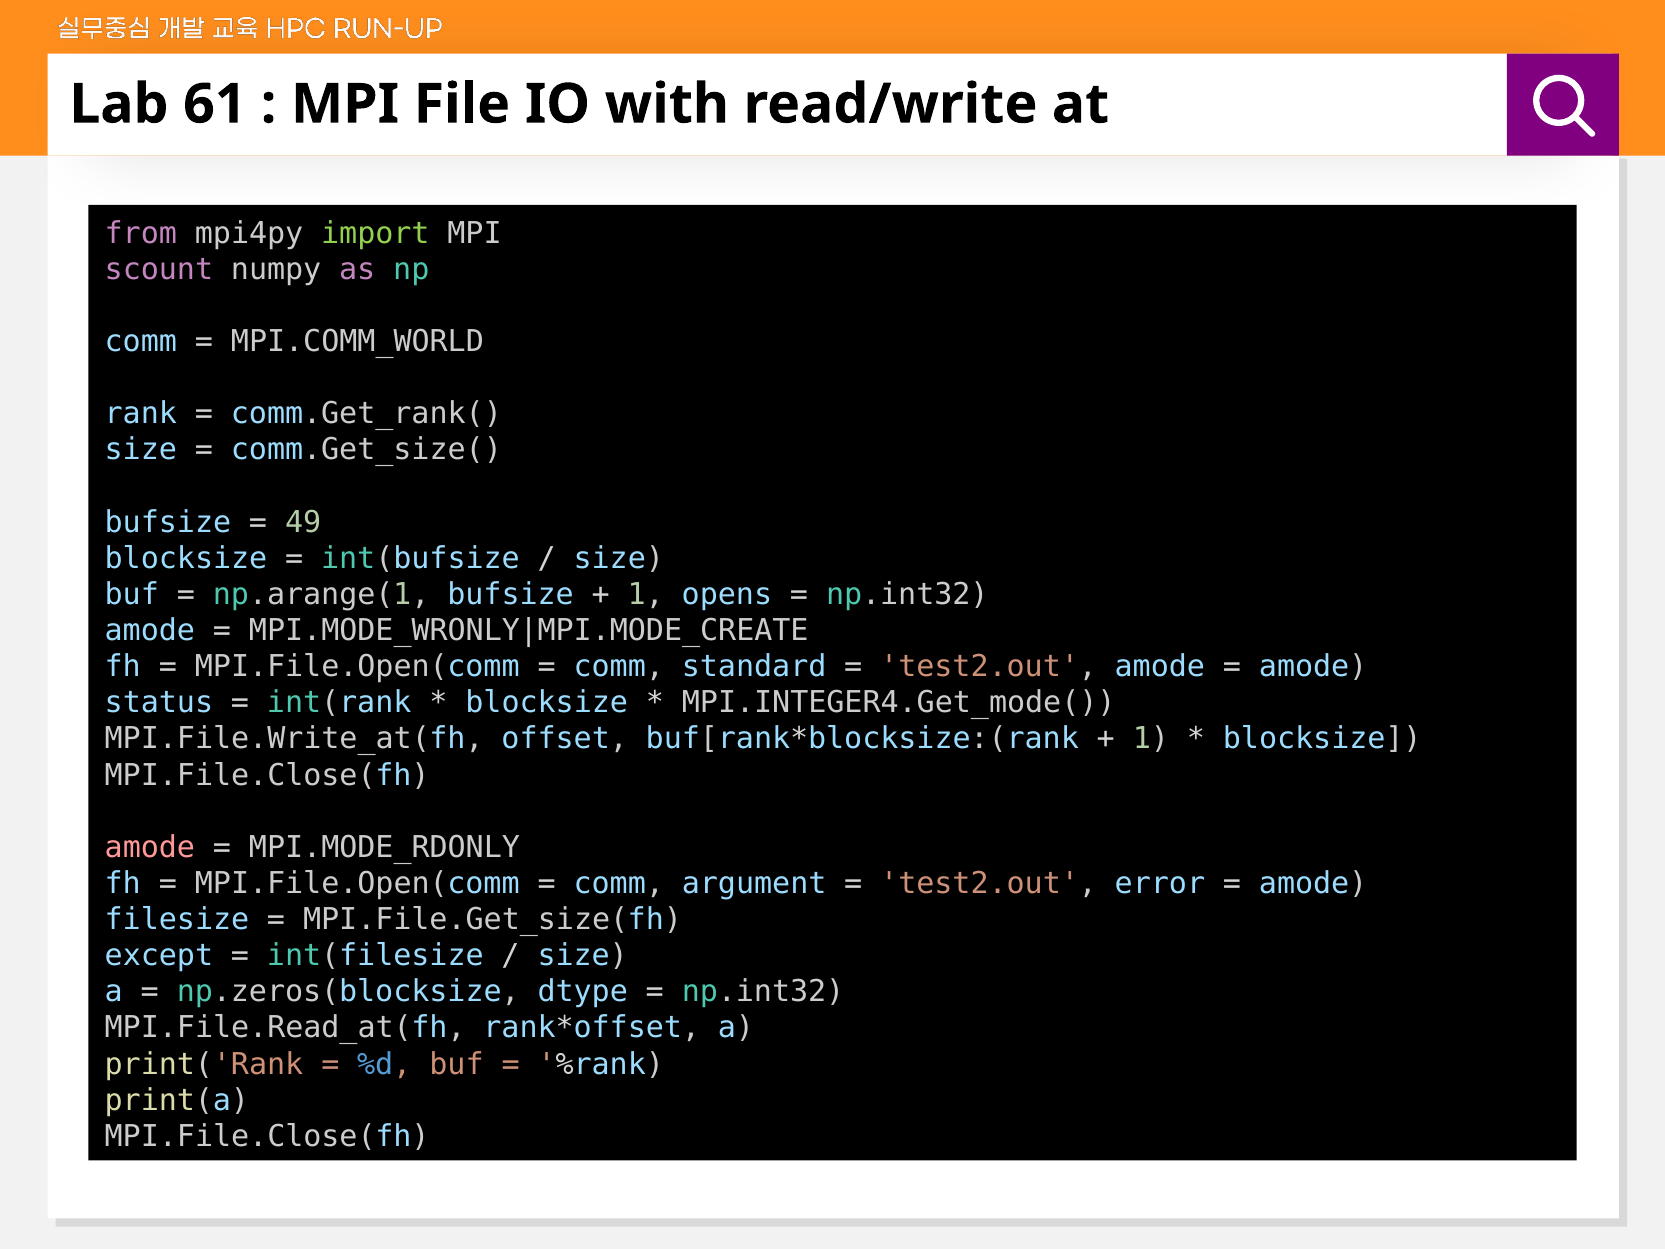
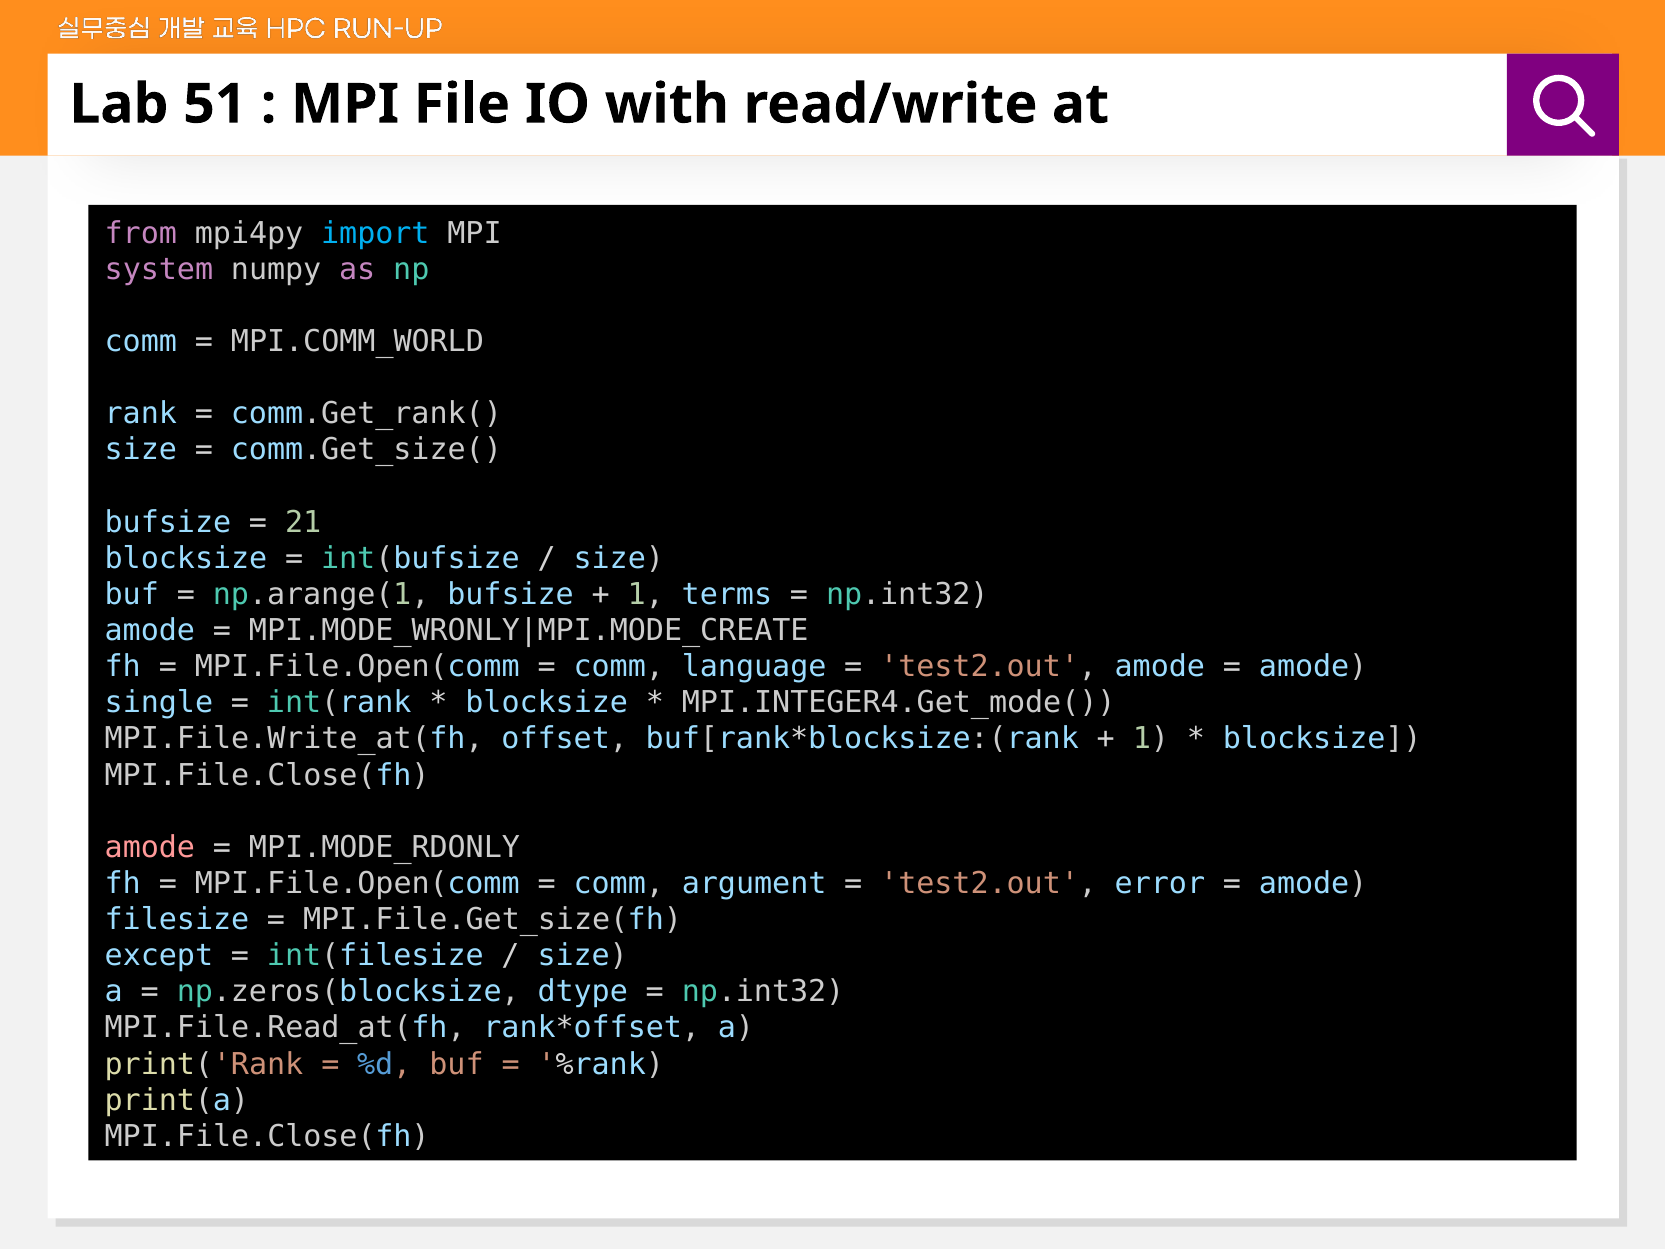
61: 61 -> 51 (215, 104)
import colour: light green -> light blue (375, 233)
scount: scount -> system (159, 269)
49: 49 -> 21 (303, 522)
opens: opens -> terms (727, 594)
standard: standard -> language (754, 667)
status: status -> single (159, 703)
